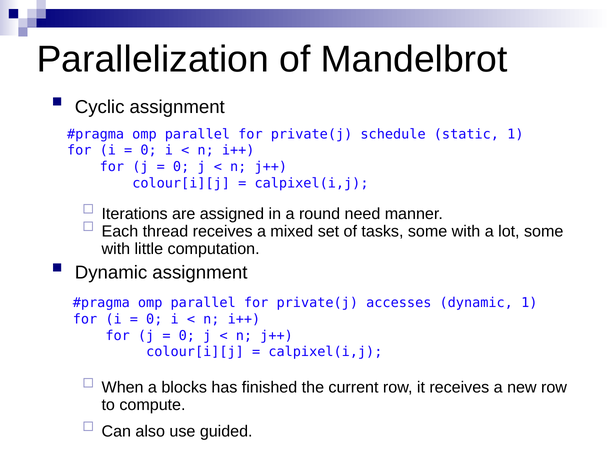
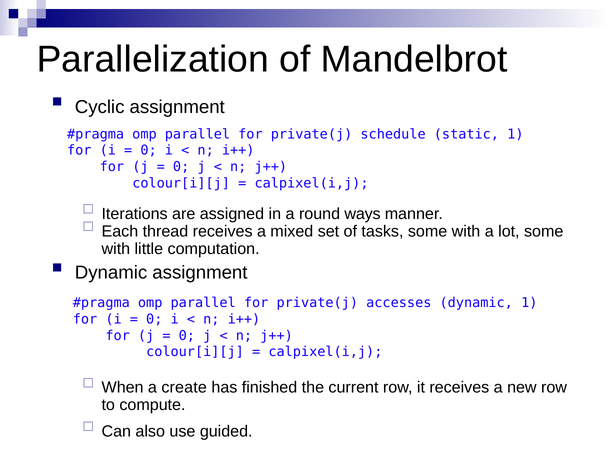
need: need -> ways (363, 214)
blocks: blocks -> create (184, 388)
